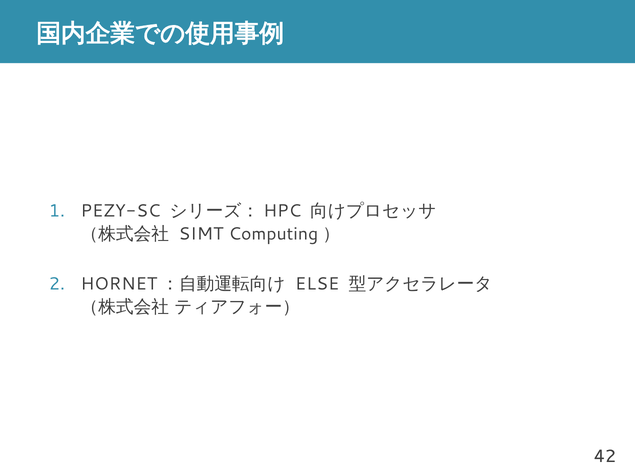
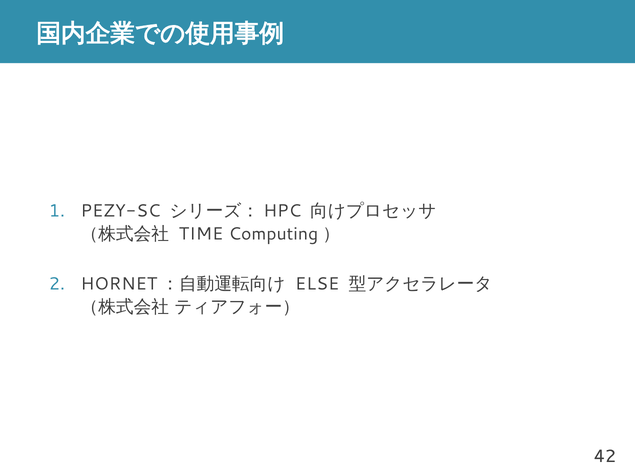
SIMT: SIMT -> TIME (201, 234)
